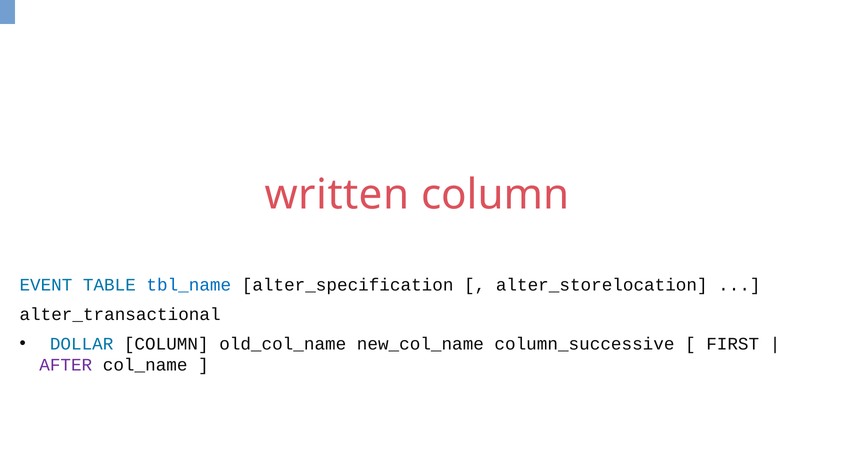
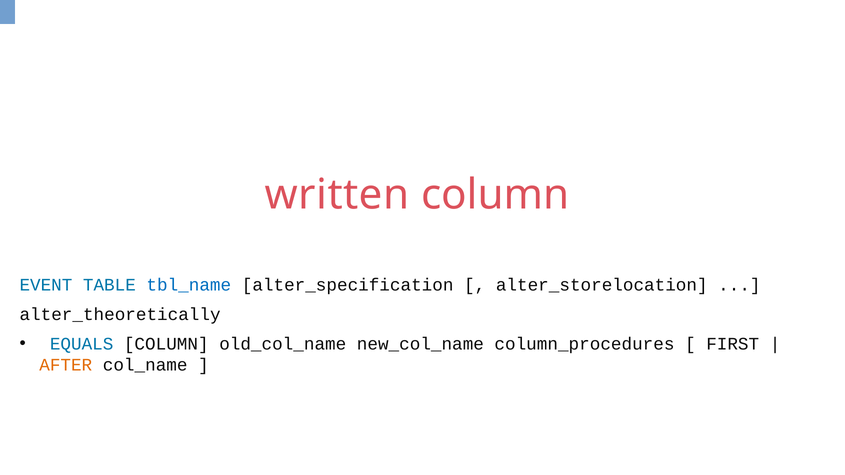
alter_transactional: alter_transactional -> alter_theoretically (120, 314)
DOLLAR: DOLLAR -> EQUALS (82, 344)
column_successive: column_successive -> column_procedures (584, 344)
AFTER colour: purple -> orange (66, 365)
